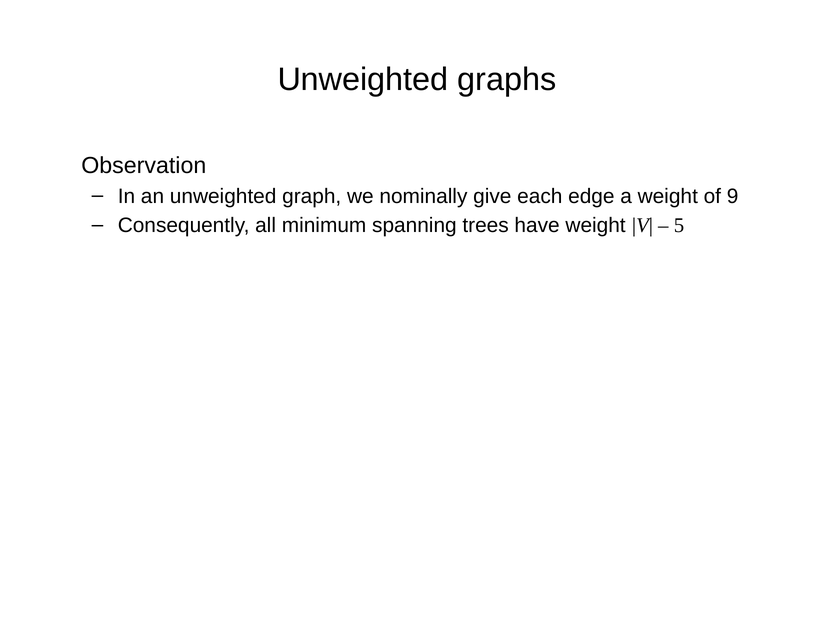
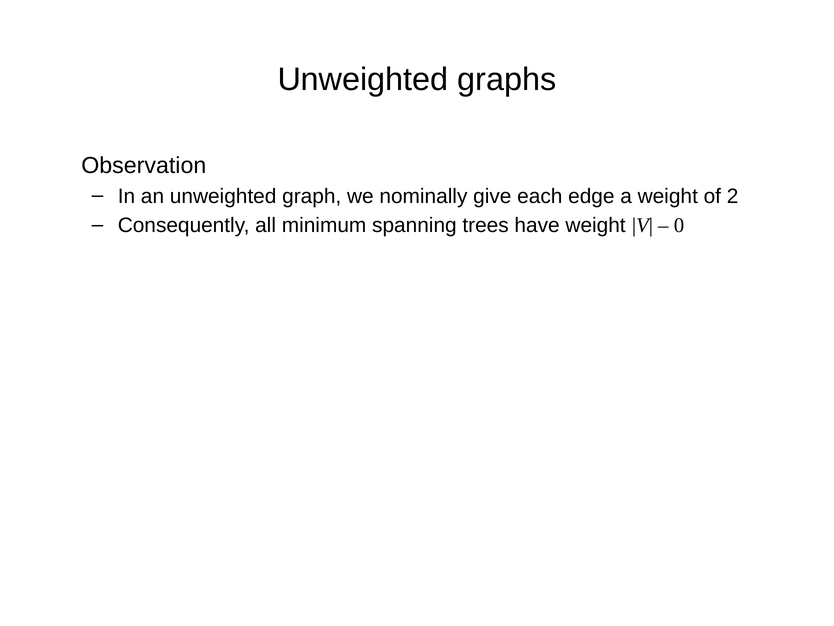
9: 9 -> 2 (733, 196)
5: 5 -> 0 (679, 225)
